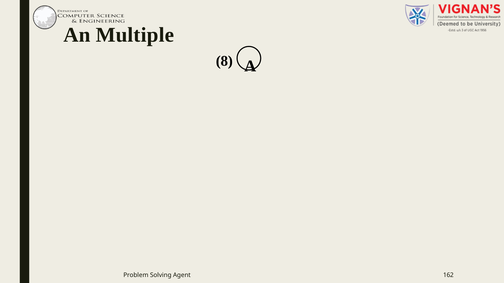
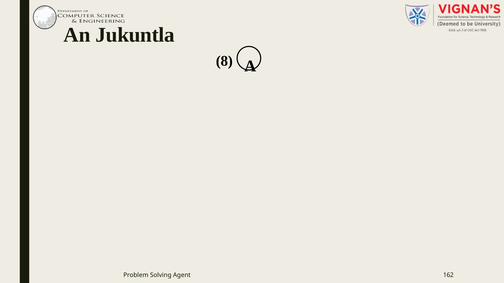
Multiple: Multiple -> Jukuntla (135, 35)
